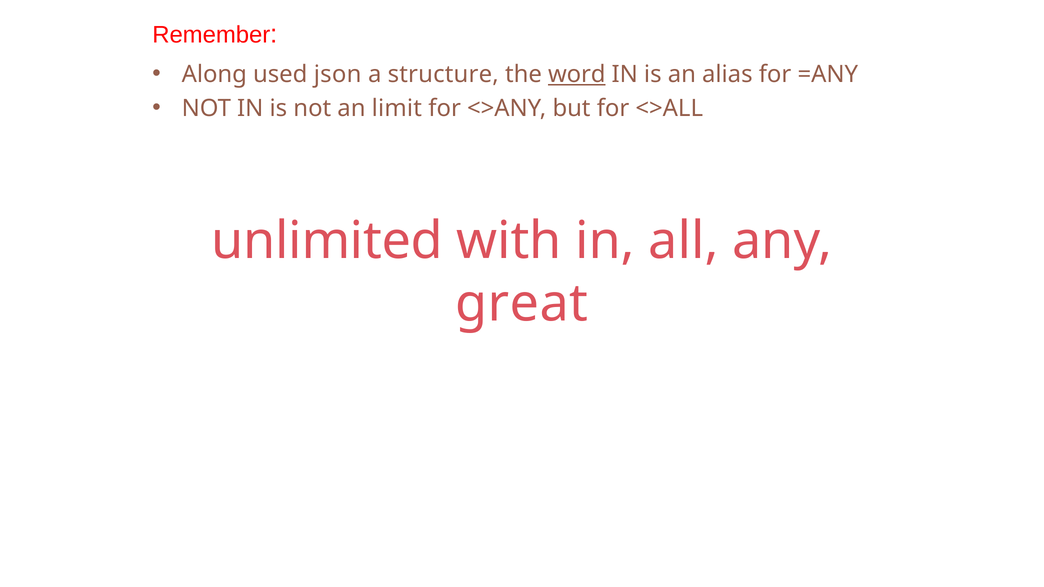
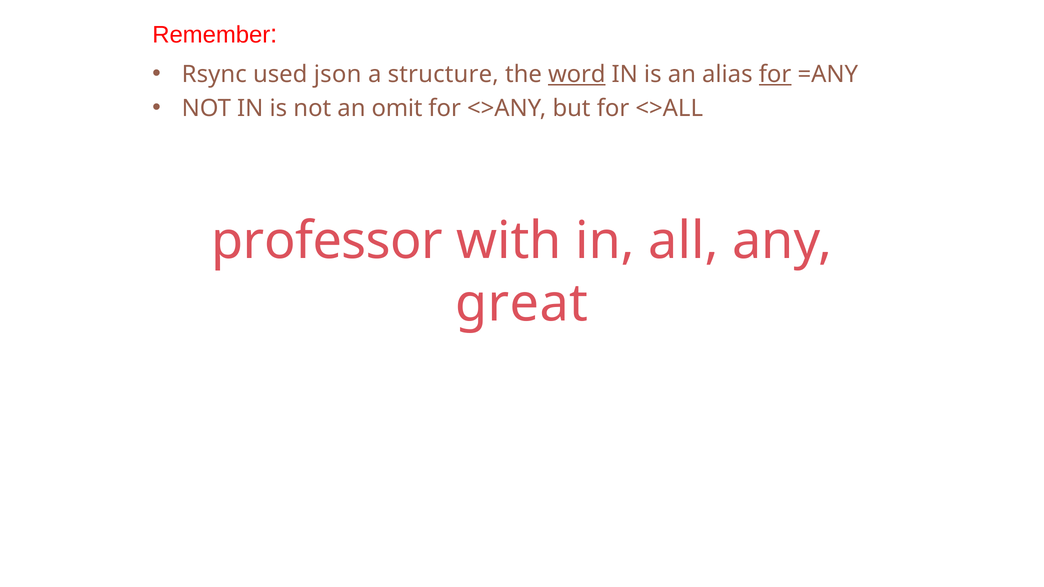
Along: Along -> Rsync (214, 74)
for underline: none -> present (775, 74)
limit: limit -> omit (397, 108)
unlimited: unlimited -> professor (327, 241)
